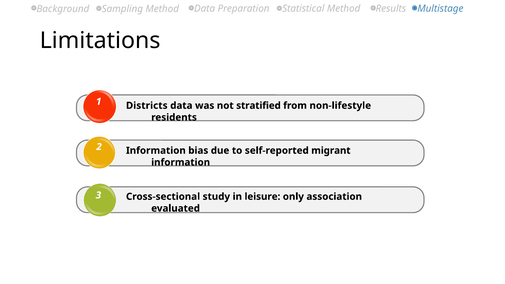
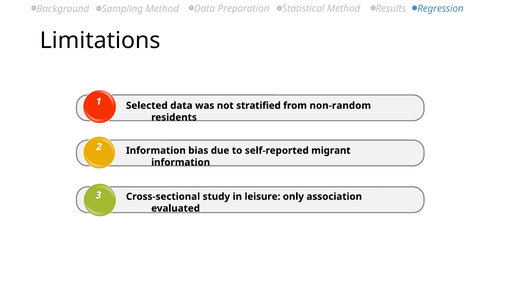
Multistage: Multistage -> Regression (440, 9)
Districts: Districts -> Selected (147, 106)
non-lifestyle: non-lifestyle -> non-random (340, 106)
